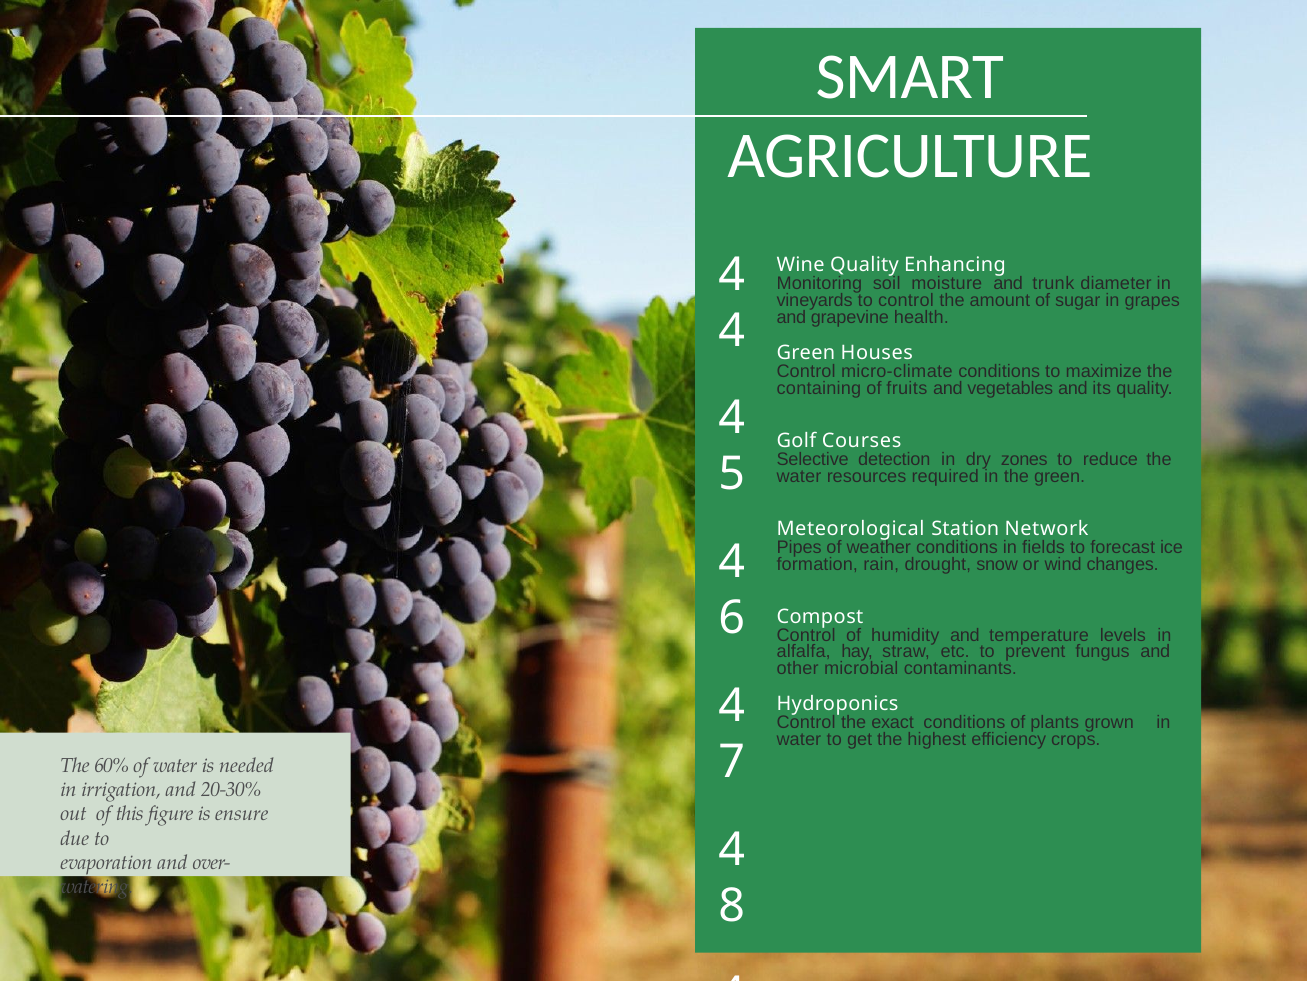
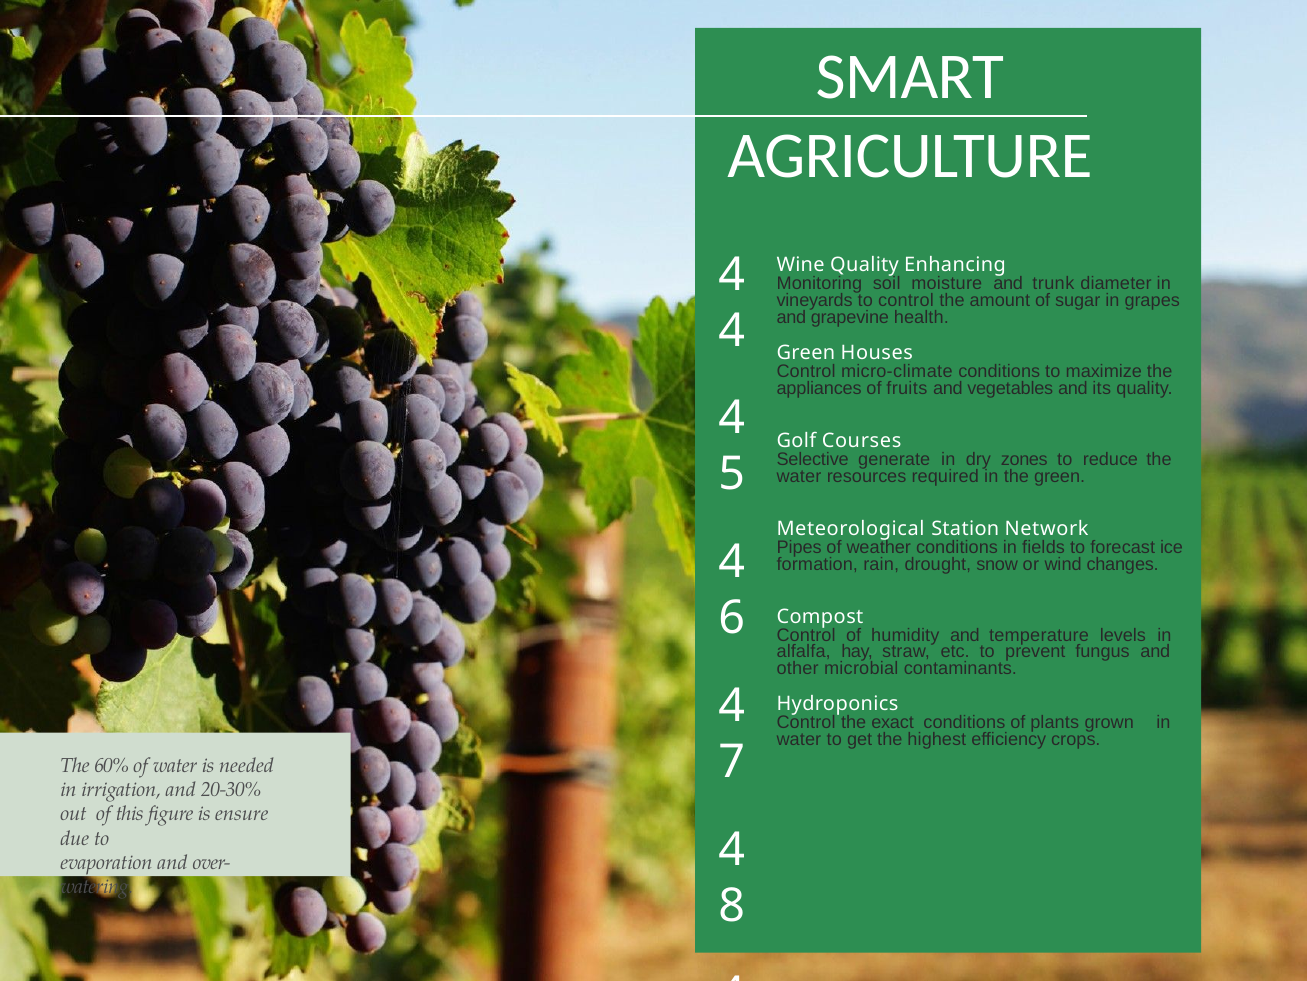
containing: containing -> appliances (819, 388)
detection: detection -> generate (894, 459)
